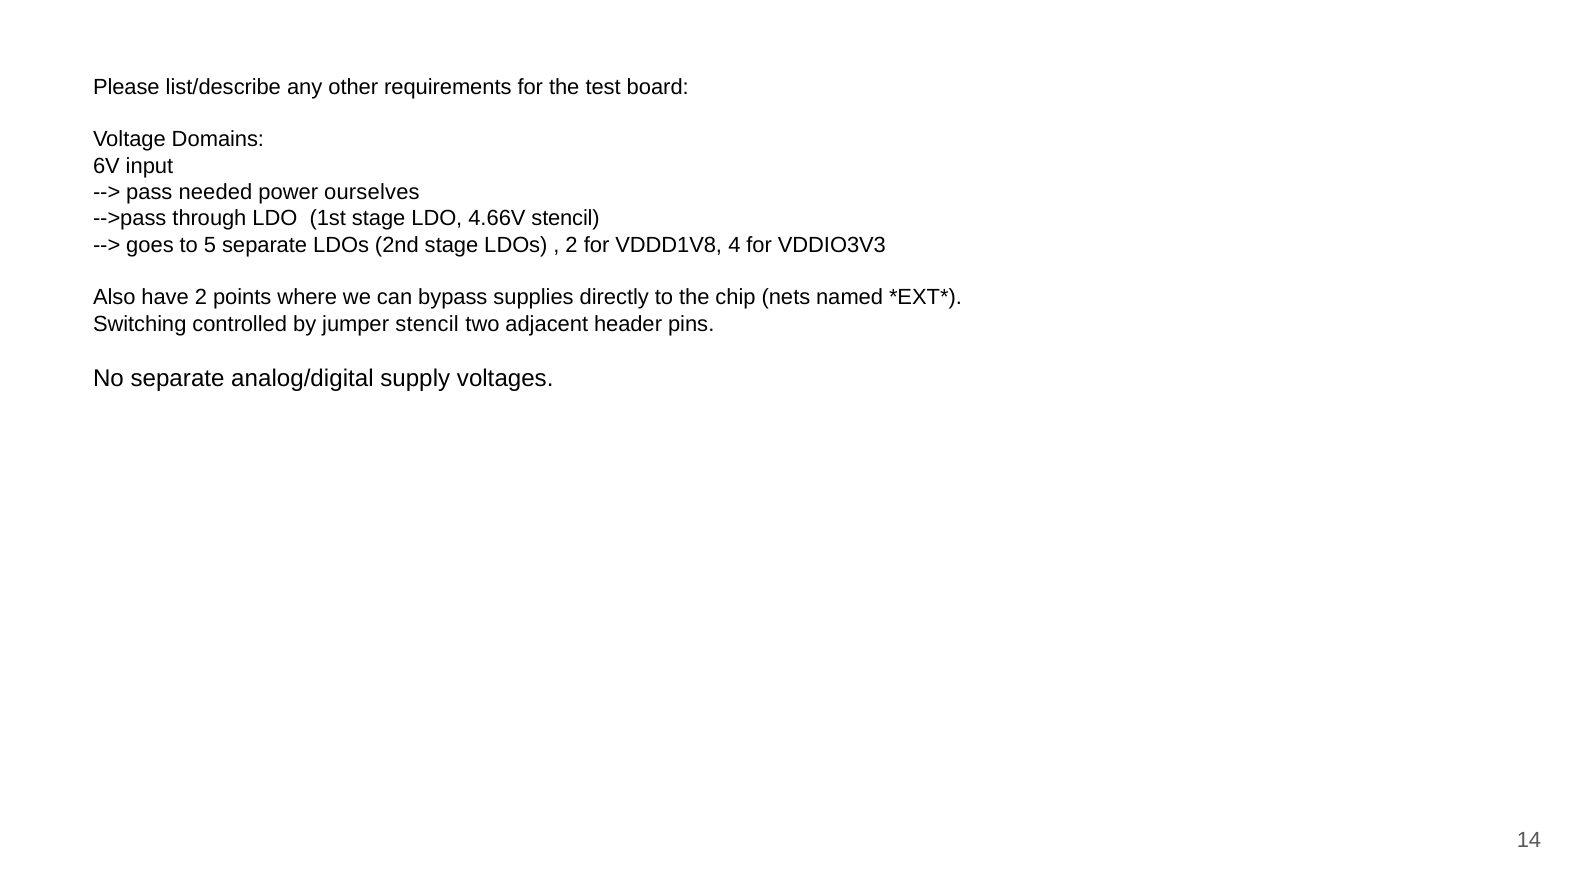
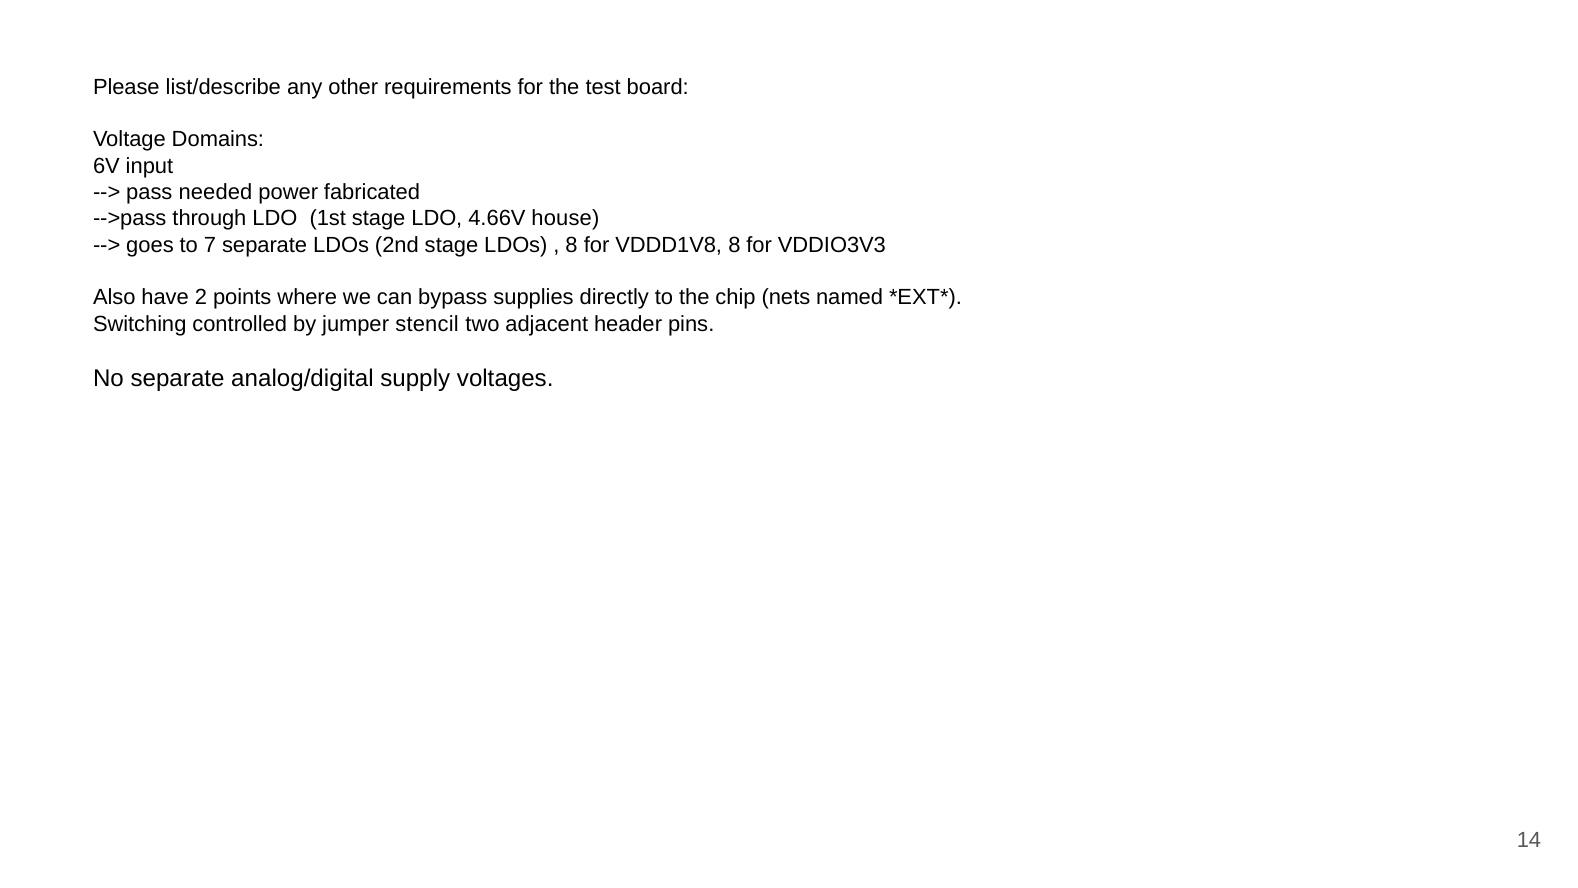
ourselves: ourselves -> fabricated (372, 192)
4.66V stencil: stencil -> house (565, 218)
5: 5 -> 7 (210, 245)
2: 2 -> 8 (572, 245)
VDDD1V8 4: 4 -> 8 (734, 245)
